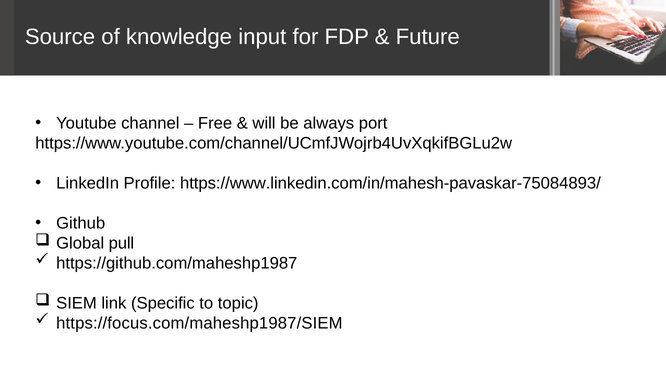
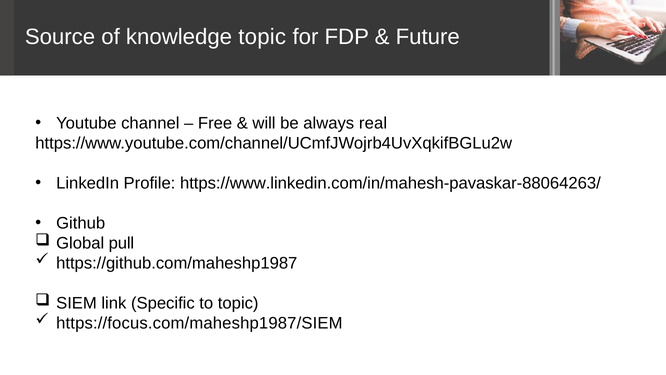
knowledge input: input -> topic (262, 37)
port: port -> real (373, 123)
https://www.linkedin.com/in/mahesh-pavaskar-75084893/: https://www.linkedin.com/in/mahesh-pavaskar-75084893/ -> https://www.linkedin.com/in/mahesh-pavaskar-88064263/ (390, 183)
